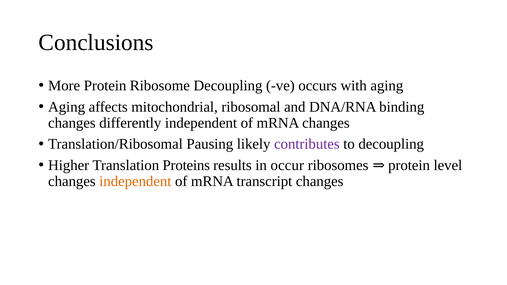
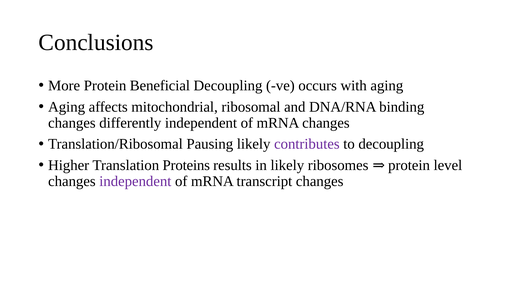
Ribosome: Ribosome -> Beneficial (160, 86)
in occur: occur -> likely (287, 165)
independent colour: orange -> purple (135, 181)
